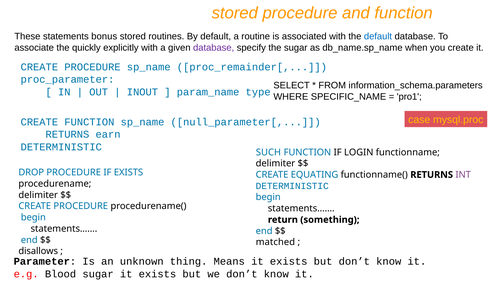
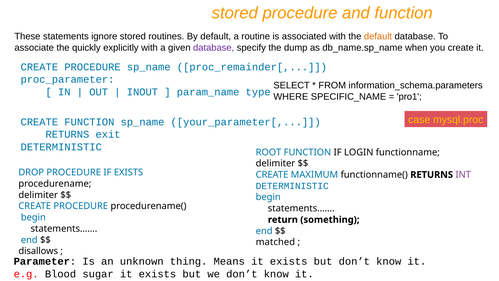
bonus: bonus -> ignore (104, 36)
default colour: blue -> orange (378, 36)
the sugar: sugar -> dump (296, 48)
null_parameter[: null_parameter[ -> your_parameter[ (246, 122)
earn: earn -> exit (108, 134)
SUCH: SUCH -> ROOT (269, 152)
EQUATING: EQUATING -> MAXIMUM (314, 175)
